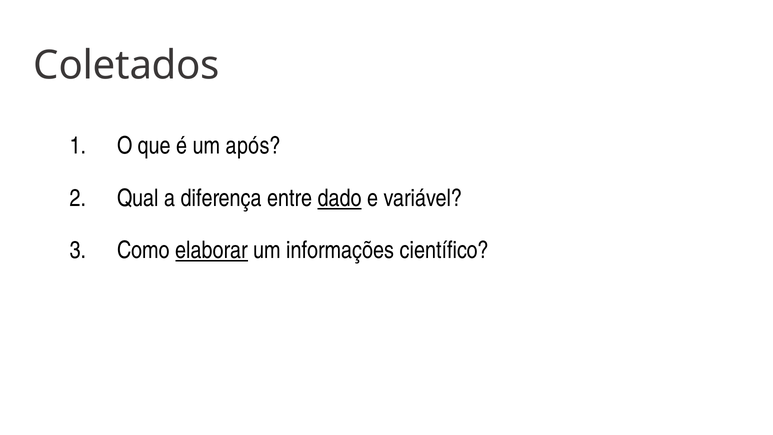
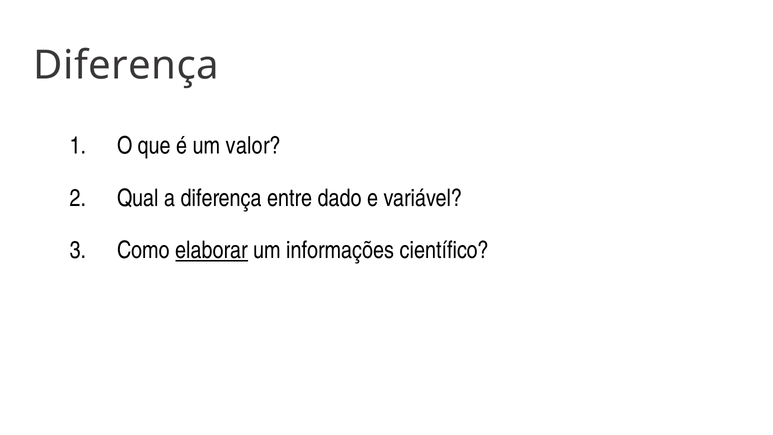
Coletados: Coletados -> Diferença (126, 65)
após: após -> valor (253, 146)
dado underline: present -> none (340, 198)
